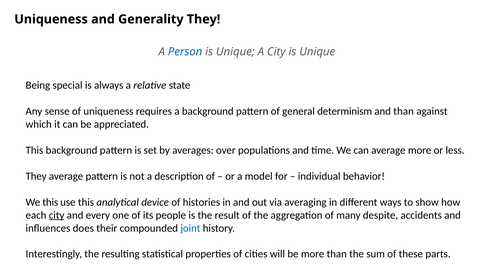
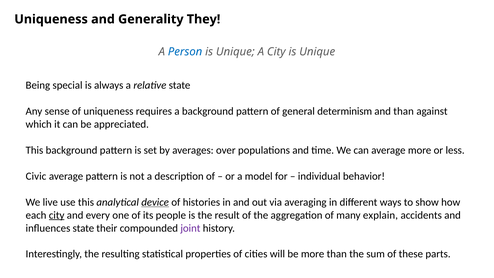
They: They -> Civic (36, 176)
We this: this -> live (50, 202)
device underline: none -> present (155, 202)
despite: despite -> explain (380, 215)
influences does: does -> state (83, 228)
joint colour: blue -> purple (190, 228)
